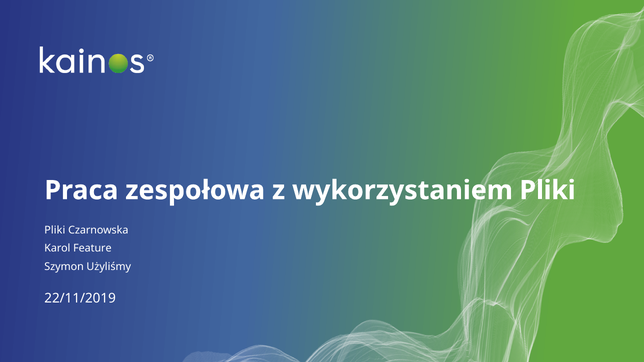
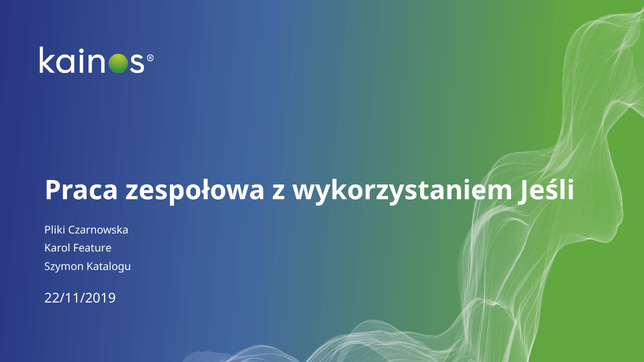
wykorzystaniem Pliki: Pliki -> Jeśli (547, 191)
Użyliśmy: Użyliśmy -> Katalogu (109, 267)
